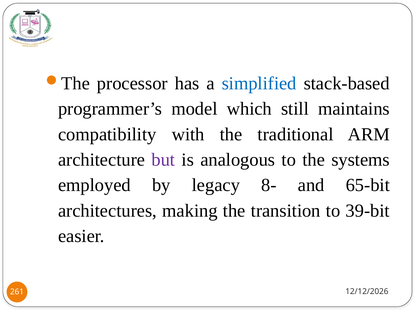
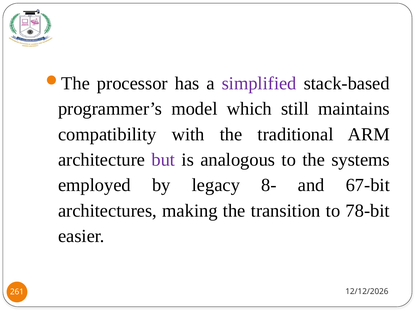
simplified colour: blue -> purple (259, 83)
65-bit: 65-bit -> 67-bit (368, 185)
39-bit: 39-bit -> 78-bit (368, 211)
